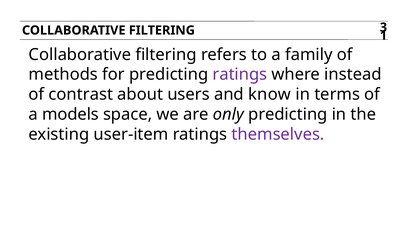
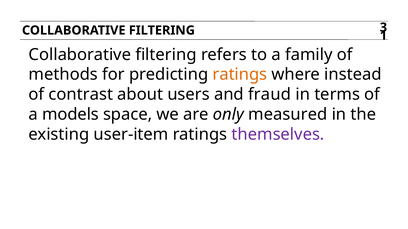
ratings colour: purple -> orange (240, 74)
know: know -> fraud (270, 94)
only predicting: predicting -> measured (288, 114)
